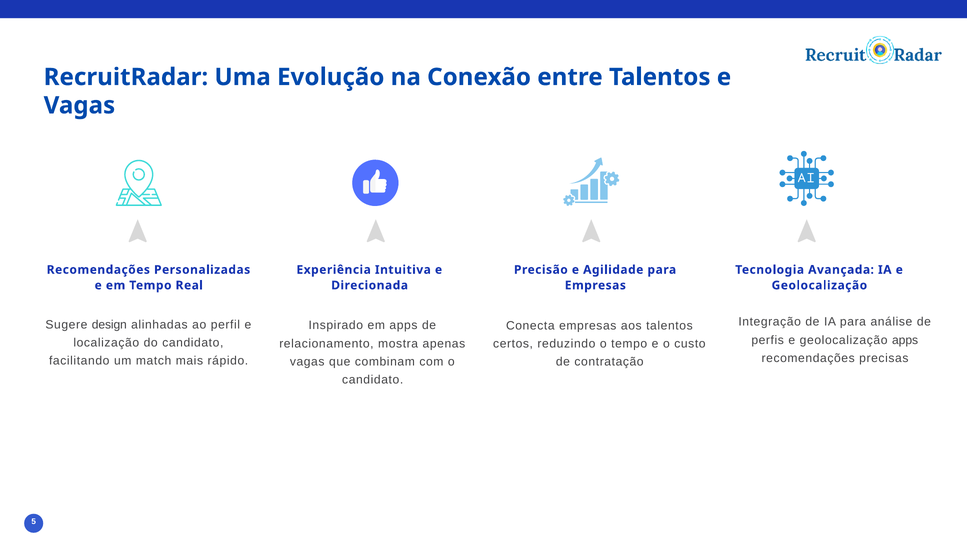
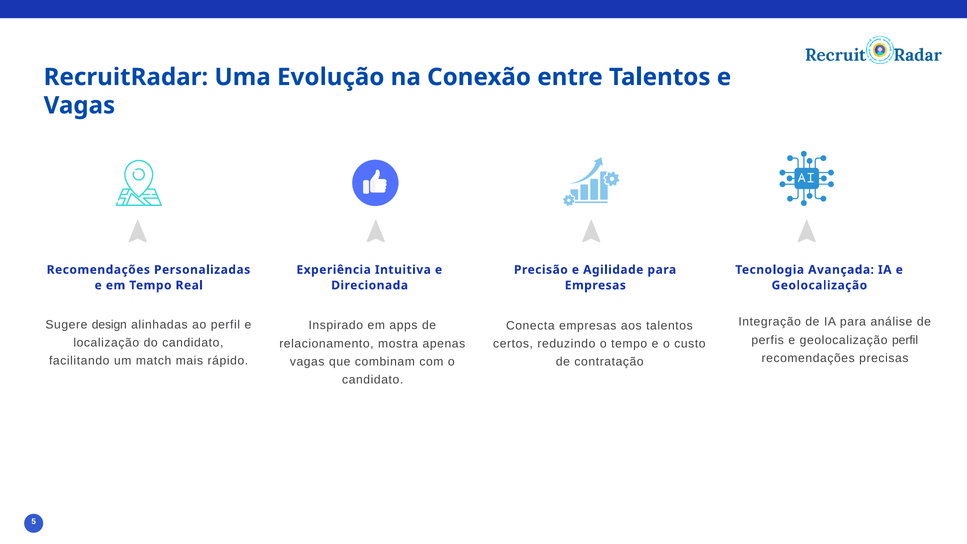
geolocalização apps: apps -> perfil (905, 340)
